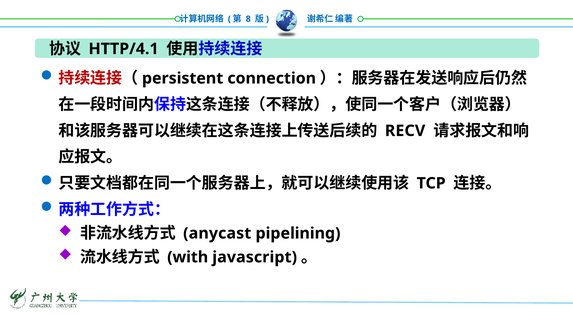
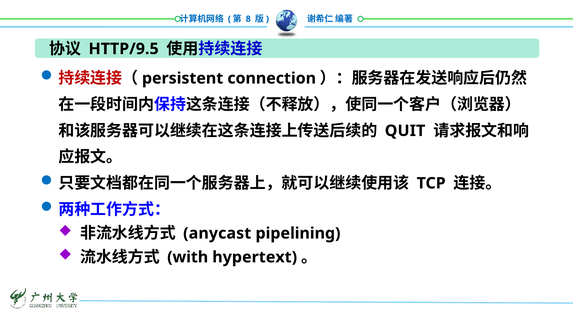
HTTP/4.1: HTTP/4.1 -> HTTP/9.5 (124, 49)
RECV: RECV -> QUIT (405, 131)
javascript: javascript -> hypertext (255, 257)
